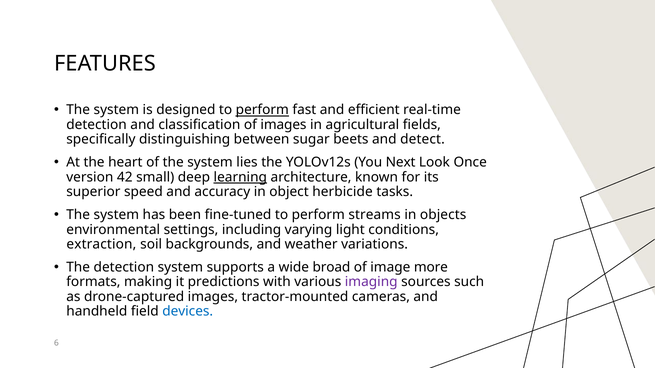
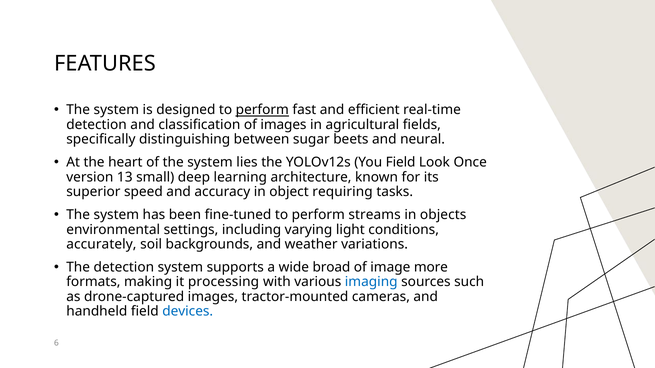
detect: detect -> neural (423, 140)
You Next: Next -> Field (401, 163)
42: 42 -> 13 (125, 177)
learning underline: present -> none (240, 177)
herbicide: herbicide -> requiring (343, 192)
extraction: extraction -> accurately (101, 245)
predictions: predictions -> processing (224, 282)
imaging colour: purple -> blue (371, 282)
